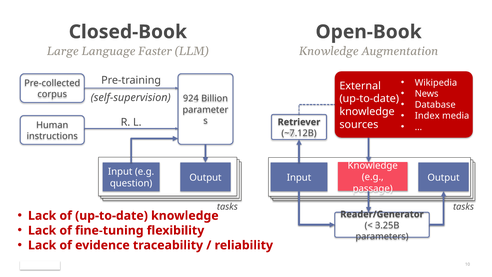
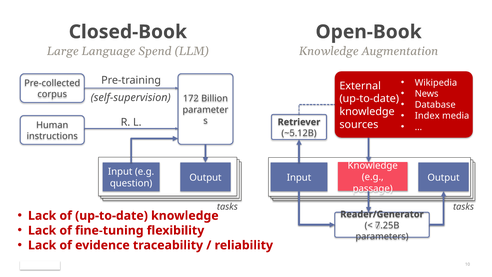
Faster: Faster -> Spend (155, 51)
924: 924 -> 172 (191, 98)
~7.12B: ~7.12B -> ~5.12B (299, 133)
3.25B: 3.25B -> 7.25B (387, 225)
